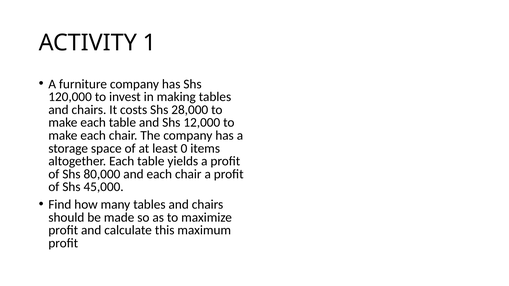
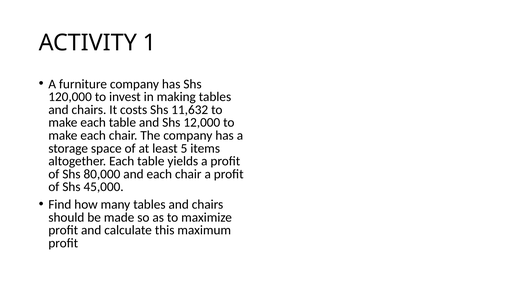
28,000: 28,000 -> 11,632 (190, 110)
0: 0 -> 5 (184, 148)
